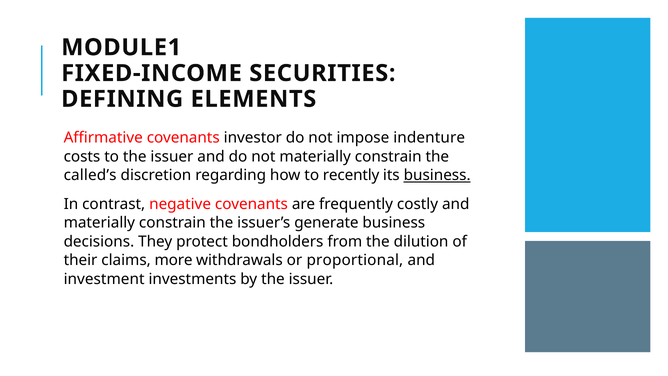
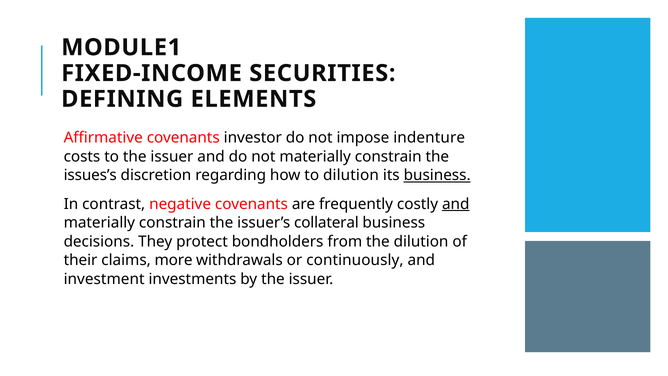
called’s: called’s -> issues’s (90, 175)
to recently: recently -> dilution (351, 175)
and underline: none -> present (456, 204)
generate: generate -> collateral (326, 223)
proportional: proportional -> continuously (355, 260)
